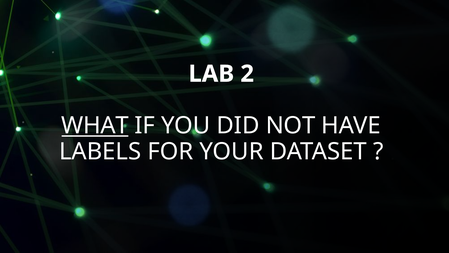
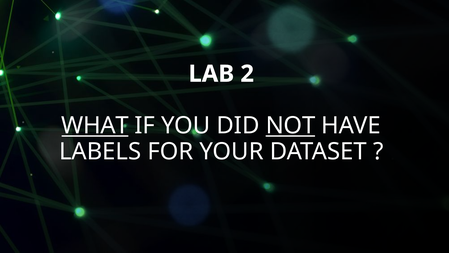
NOT underline: none -> present (291, 125)
